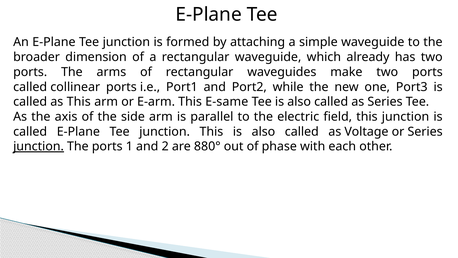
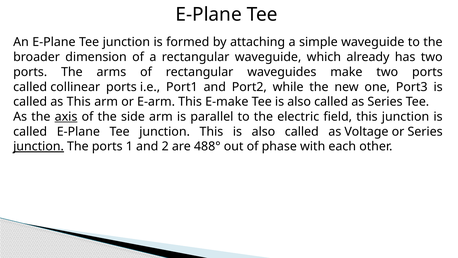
E-same: E-same -> E-make (227, 102)
axis underline: none -> present (66, 117)
880°: 880° -> 488° (207, 146)
